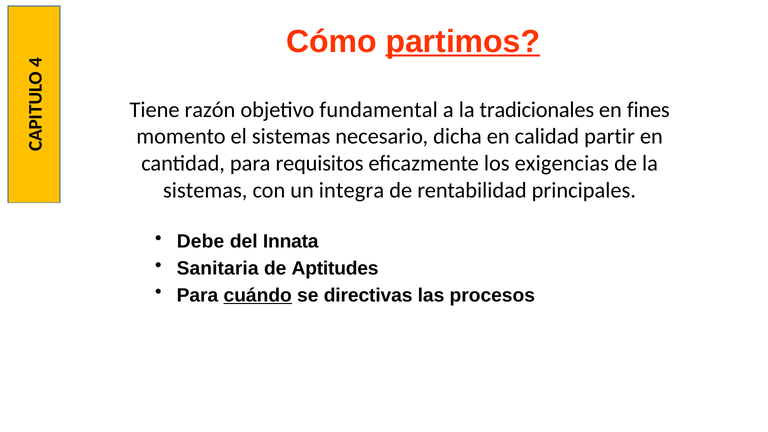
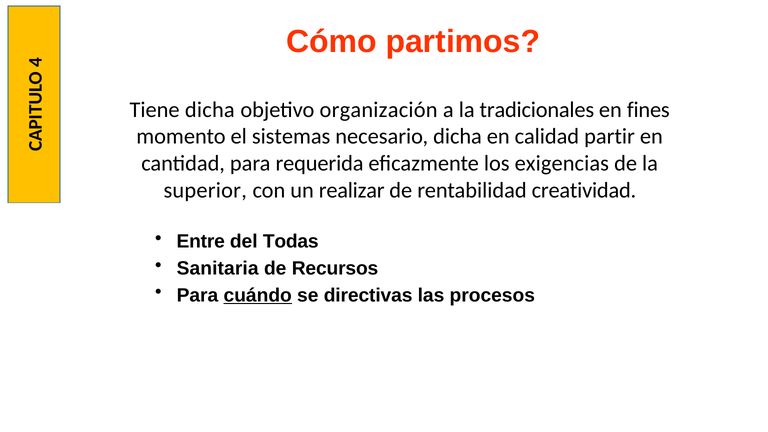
partimos underline: present -> none (463, 42)
Tiene razón: razón -> dicha (210, 110)
fundamental: fundamental -> organización (379, 110)
requisitos: requisitos -> requerida (320, 163)
sistemas: sistemas -> superior (205, 190)
integra: integra -> realizar (352, 190)
principales: principales -> creatividad (584, 190)
Debe: Debe -> Entre (201, 241)
Innata: Innata -> Todas (291, 241)
Aptitudes: Aptitudes -> Recursos (335, 268)
